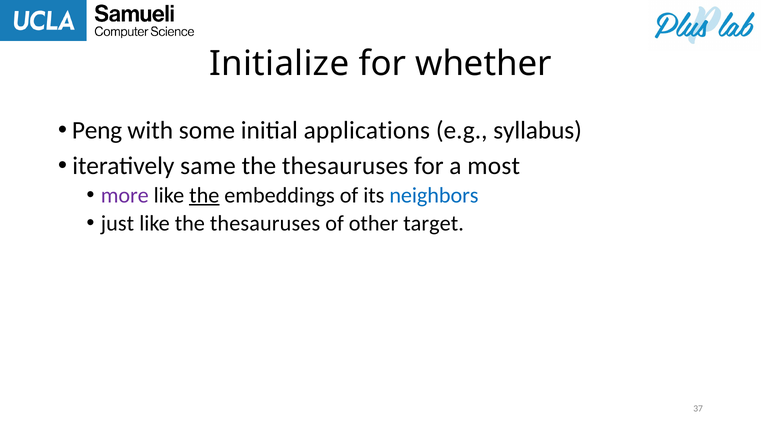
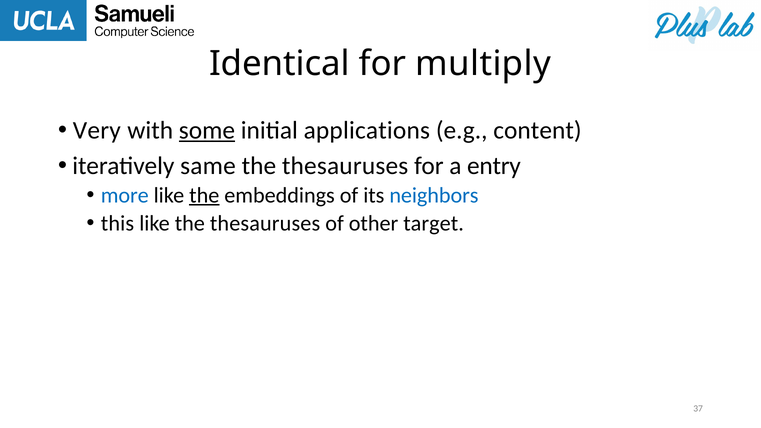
Initialize: Initialize -> Identical (279, 64)
whether: whether -> multiply (483, 64)
Peng: Peng -> Very (97, 130)
some underline: none -> present (207, 130)
syllabus: syllabus -> content (537, 130)
most: most -> entry (494, 166)
more colour: purple -> blue (125, 195)
just: just -> this (117, 223)
